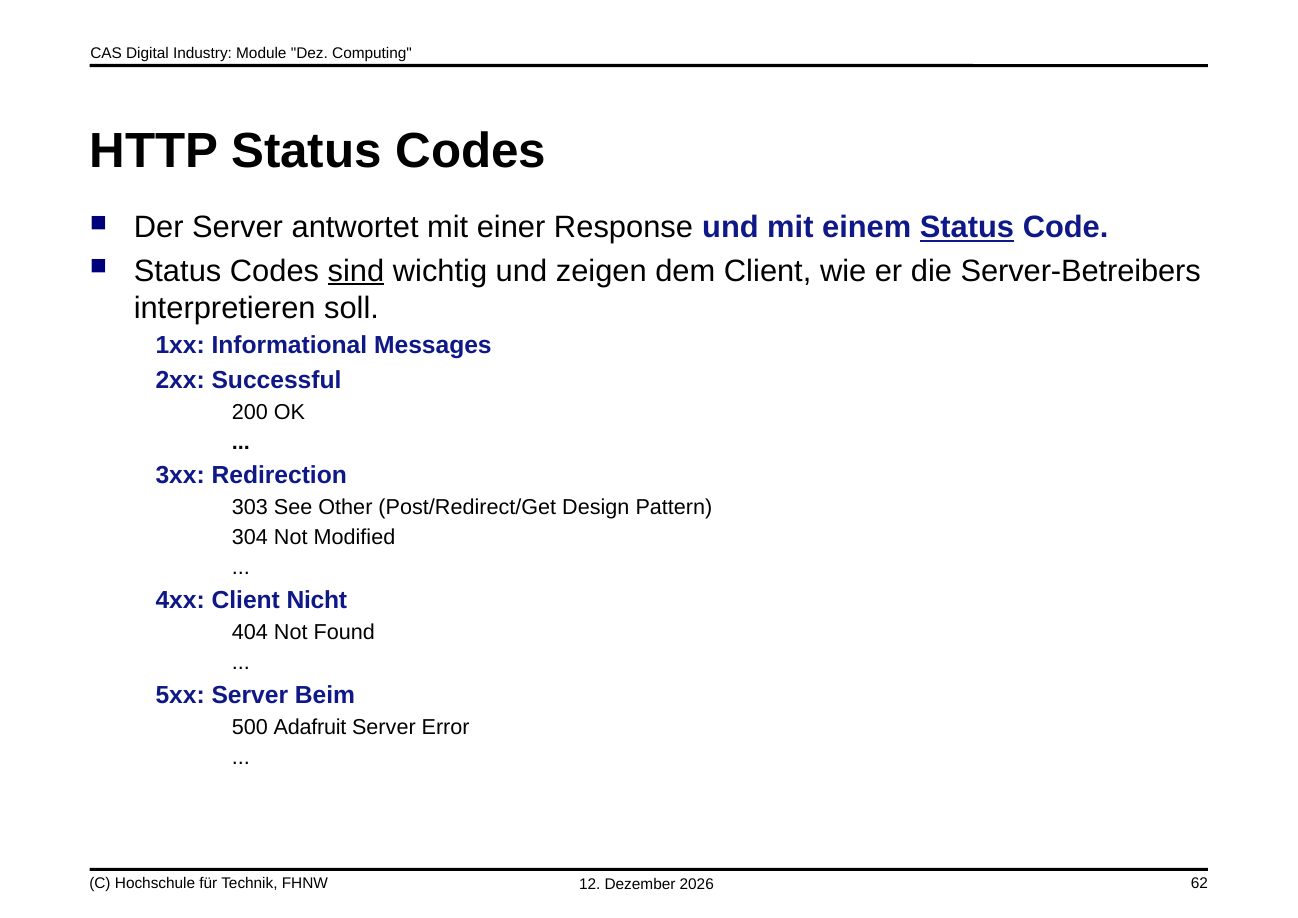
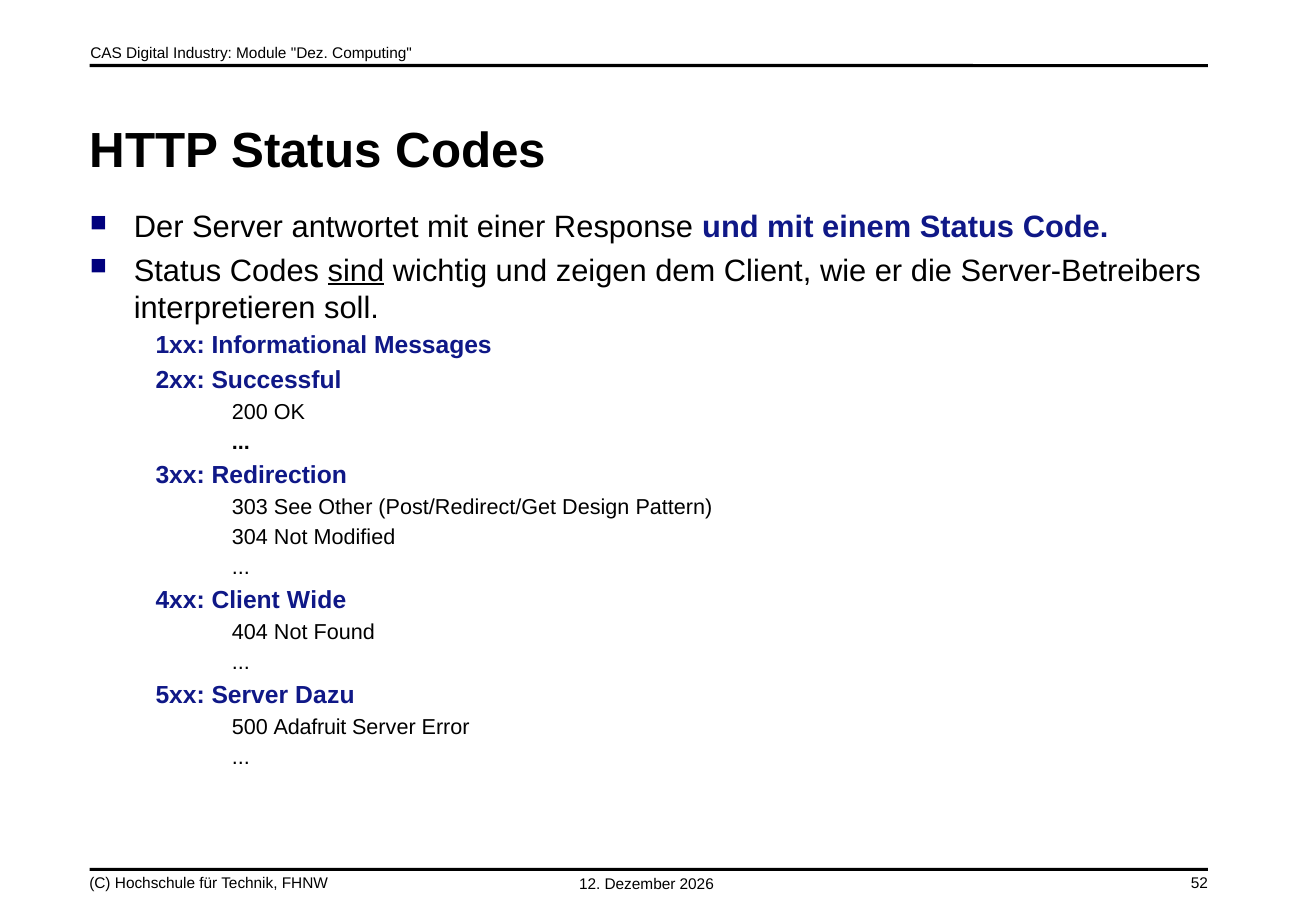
Status underline: present -> none (967, 228)
Nicht: Nicht -> Wide (317, 600)
Beim: Beim -> Dazu (325, 695)
62: 62 -> 52 (1199, 883)
